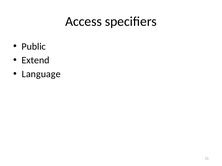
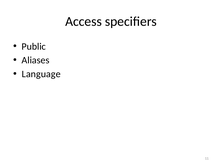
Extend: Extend -> Aliases (36, 60)
